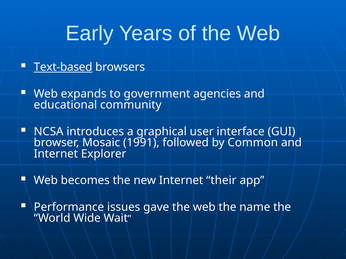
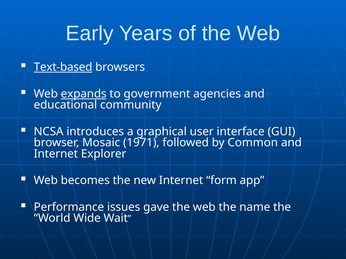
expands underline: none -> present (84, 94)
1991: 1991 -> 1971 (141, 143)
their: their -> form (221, 181)
